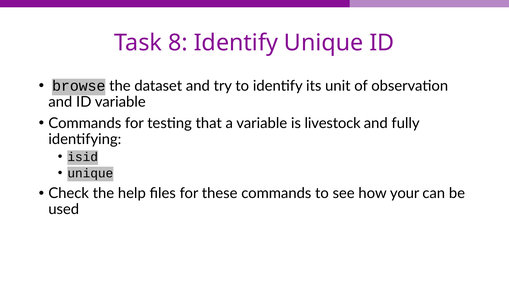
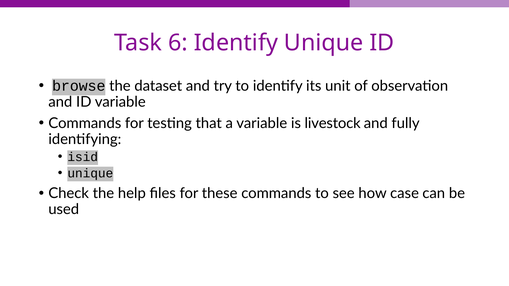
8: 8 -> 6 (178, 43)
your: your -> case (405, 194)
